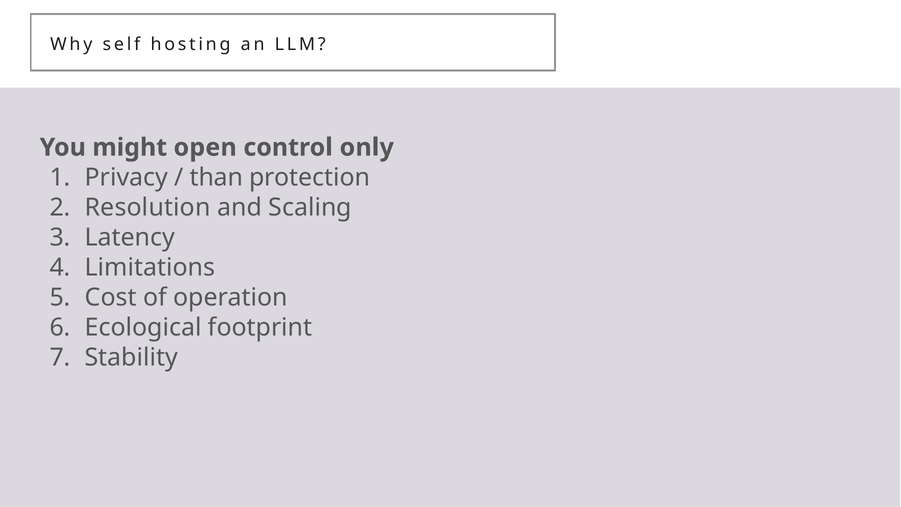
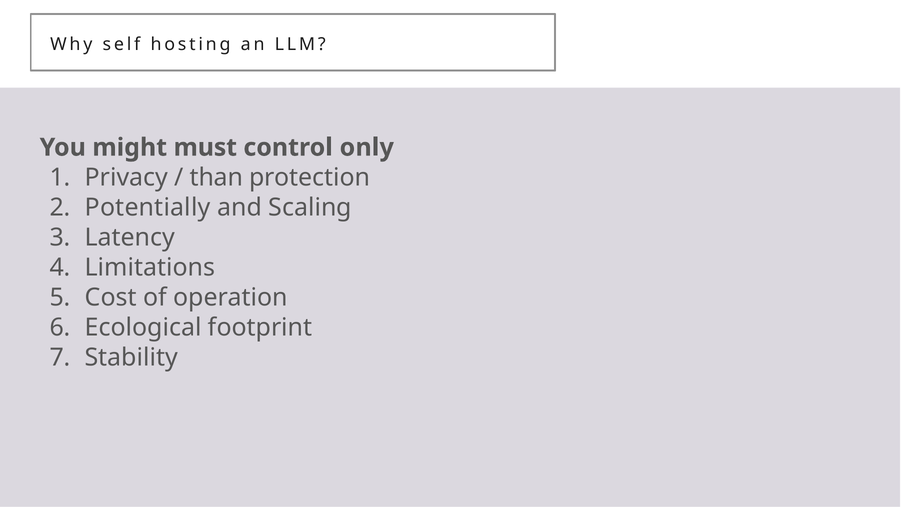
open: open -> must (205, 147)
Resolution: Resolution -> Potentially (148, 207)
